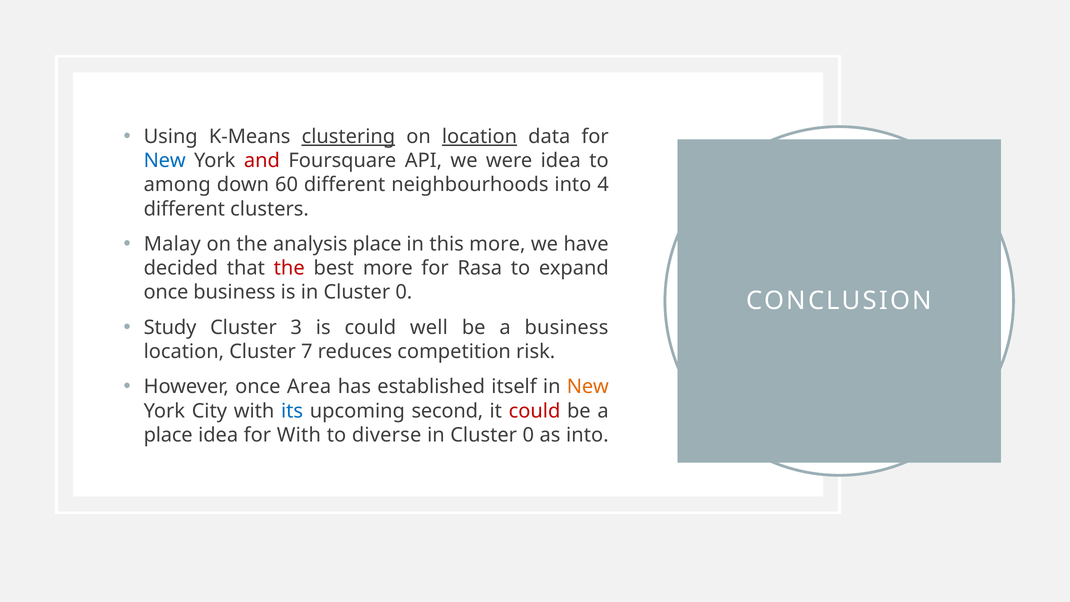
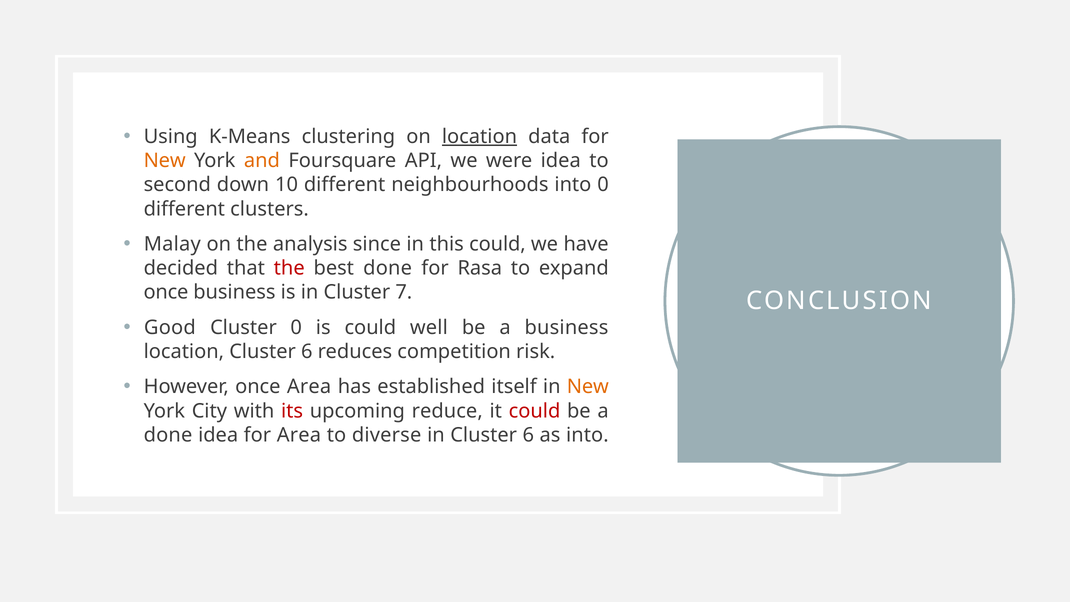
clustering underline: present -> none (348, 137)
New colour: blue -> orange (165, 161)
and colour: red -> orange (262, 161)
among: among -> second (177, 185)
60: 60 -> 10 (287, 185)
into 4: 4 -> 0 (603, 185)
analysis place: place -> since (377, 244)
this more: more -> could (497, 244)
best more: more -> done (388, 268)
is in Cluster 0: 0 -> 7 (404, 292)
Study: Study -> Good (170, 327)
Cluster 3: 3 -> 0 (296, 327)
location Cluster 7: 7 -> 6 (307, 352)
its colour: blue -> red (292, 411)
second: second -> reduce (447, 411)
place: place -> done (168, 435)
for With: With -> Area (299, 435)
0: 0 -> 6 (528, 435)
